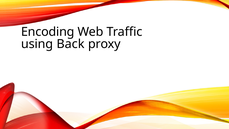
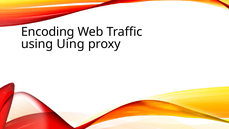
Back: Back -> Uing (70, 44)
